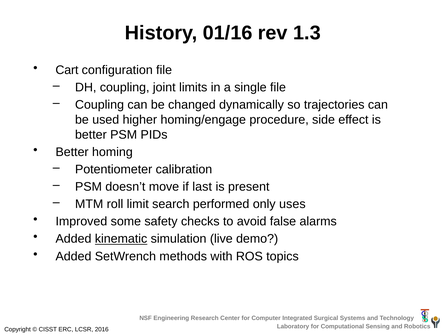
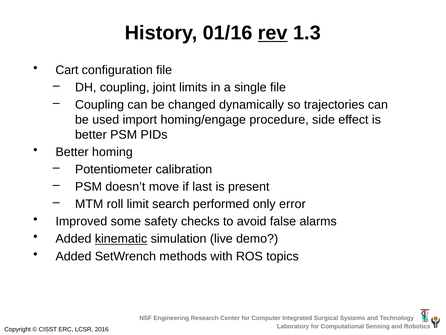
rev underline: none -> present (273, 33)
higher: higher -> import (140, 120)
uses: uses -> error (292, 204)
